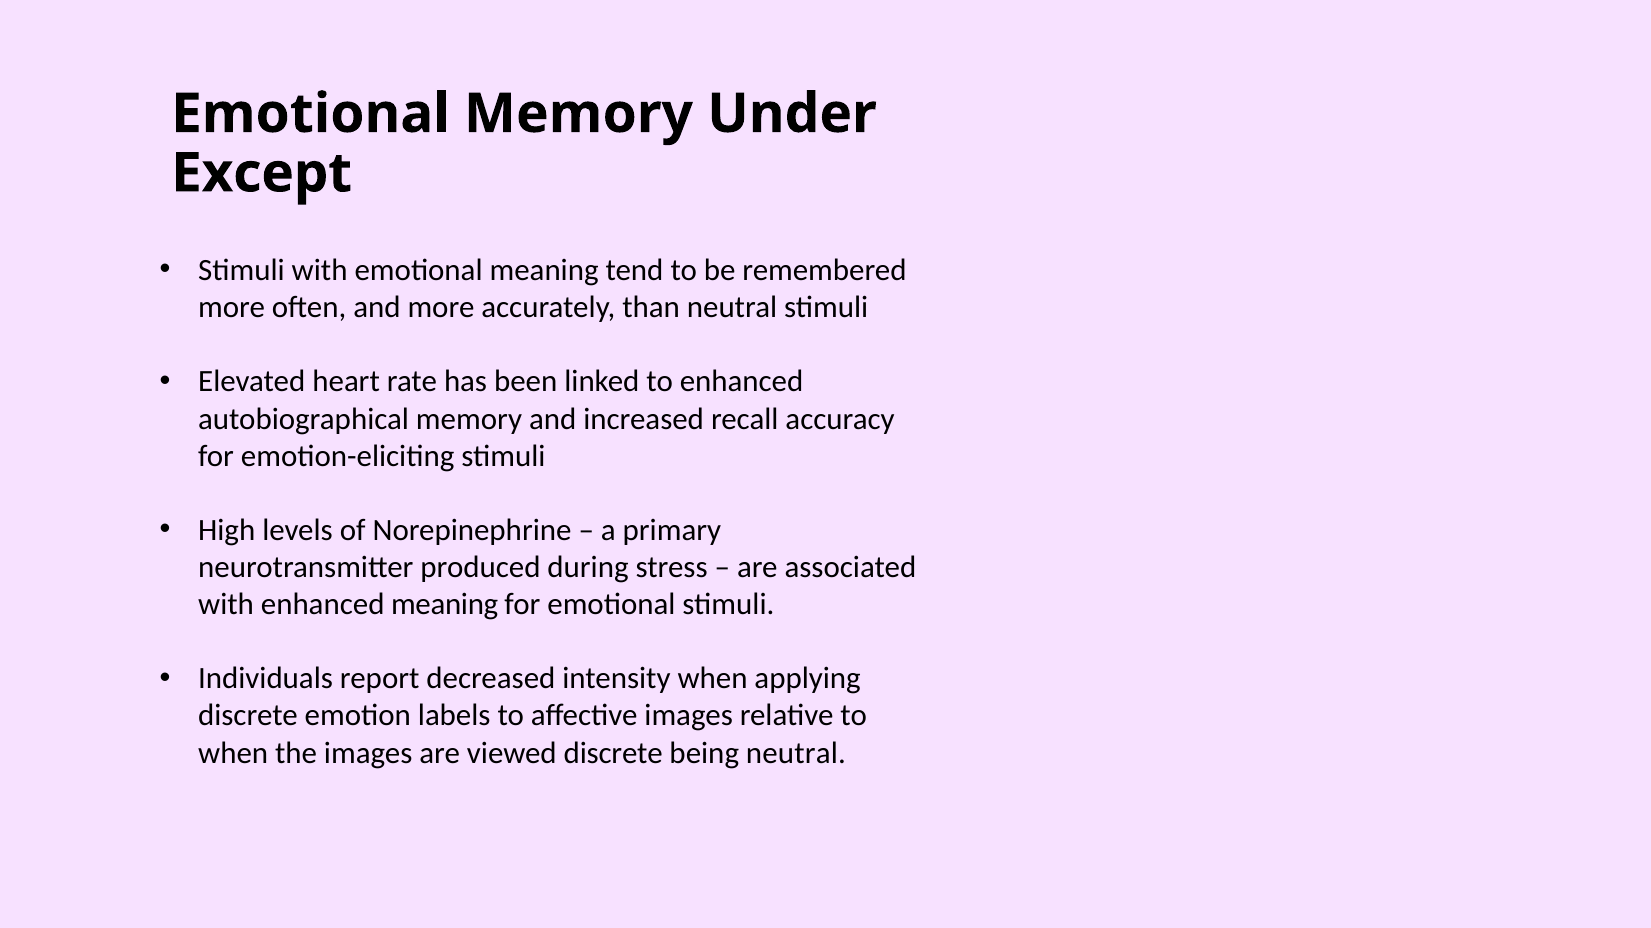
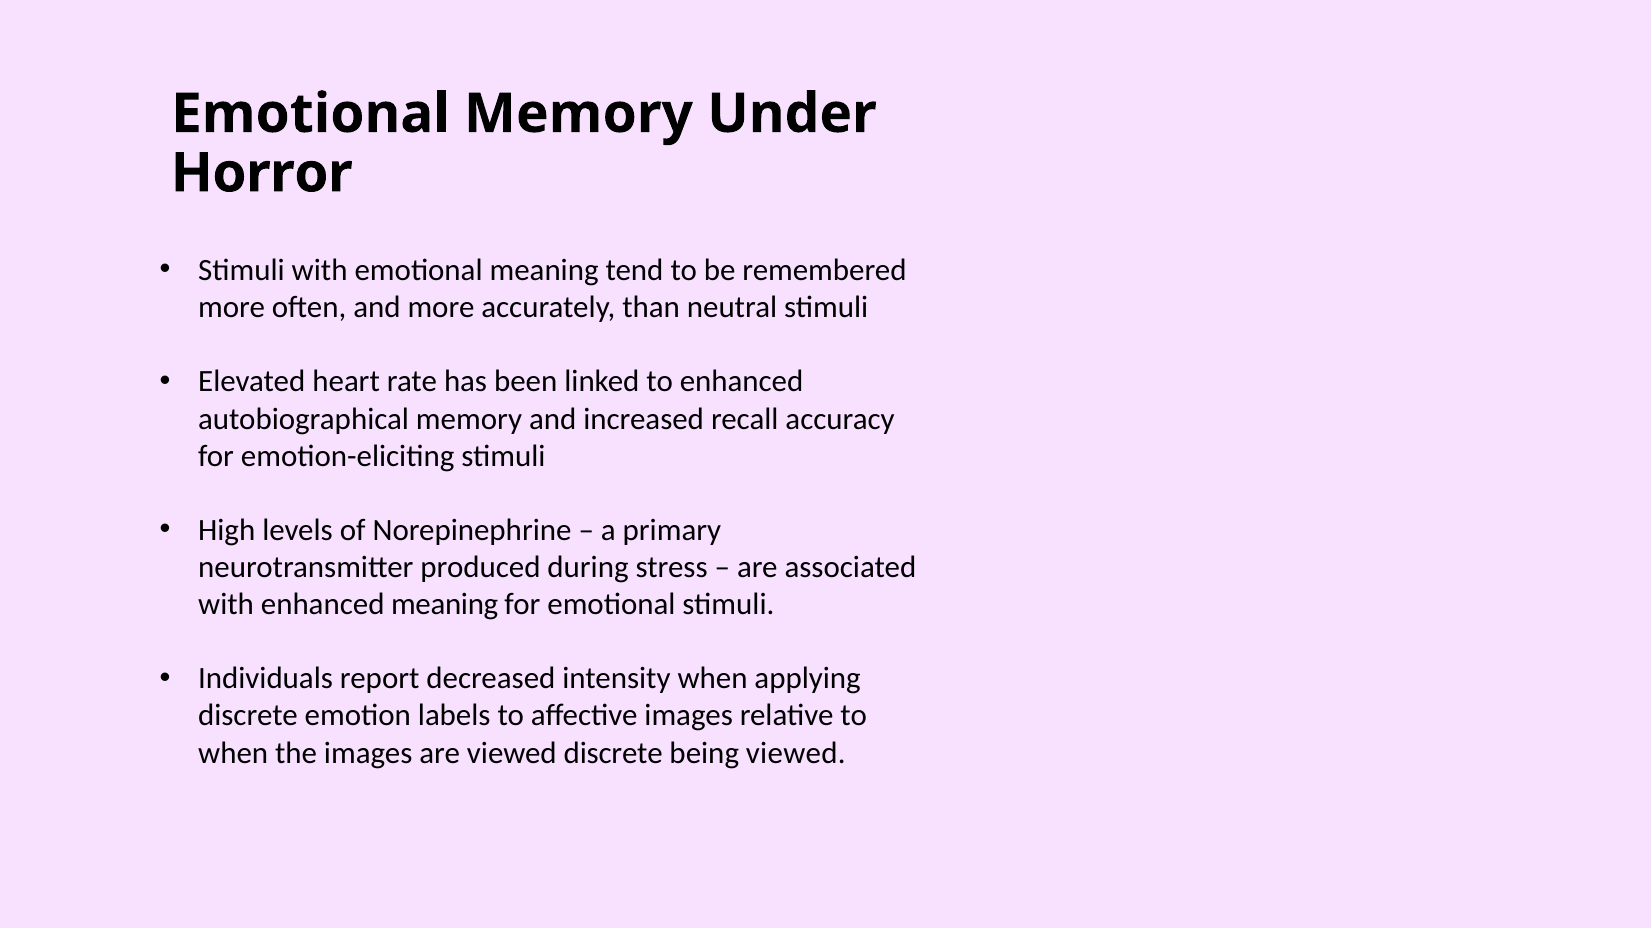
Except: Except -> Horror (262, 173)
being neutral: neutral -> viewed (796, 753)
